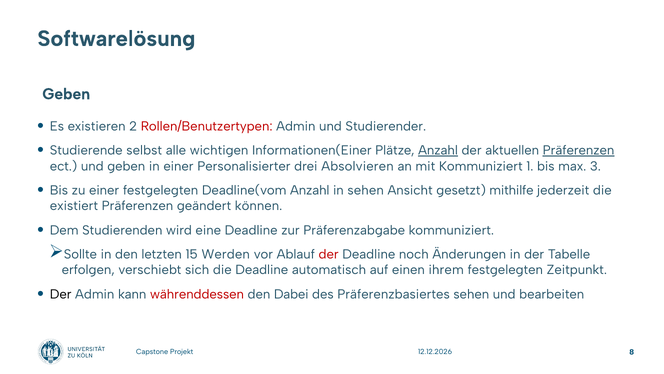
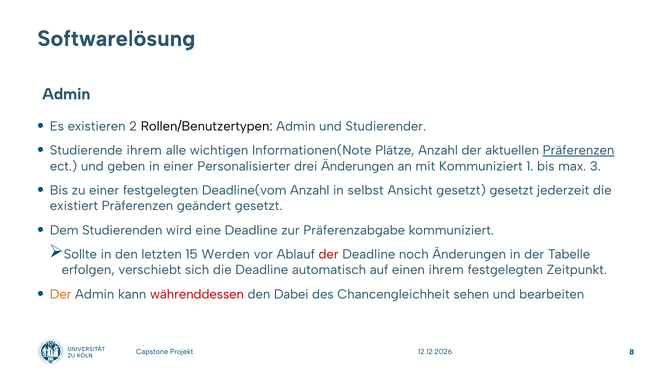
Geben: Geben -> Admin (66, 94)
Rollen/Benutzertypen colour: red -> black (207, 126)
Studierende selbst: selbst -> ihrem (144, 150)
Informationen(Einer: Informationen(Einer -> Informationen(Note (312, 150)
Anzahl underline: present -> none (438, 150)
drei Absolvieren: Absolvieren -> Änderungen (358, 166)
in sehen: sehen -> selbst (366, 190)
gesetzt mithilfe: mithilfe -> gesetzt (511, 190)
geändert können: können -> gesetzt (259, 206)
Der colour: black -> orange (61, 294)
Präferenzbasiertes: Präferenzbasiertes -> Chancengleichheit (394, 294)
